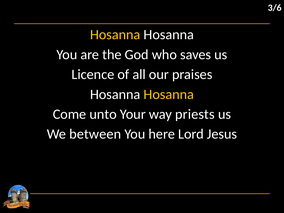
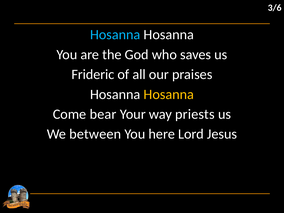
Hosanna colour: yellow -> light blue (115, 35)
Licence: Licence -> Frideric (93, 74)
unto: unto -> bear (103, 114)
